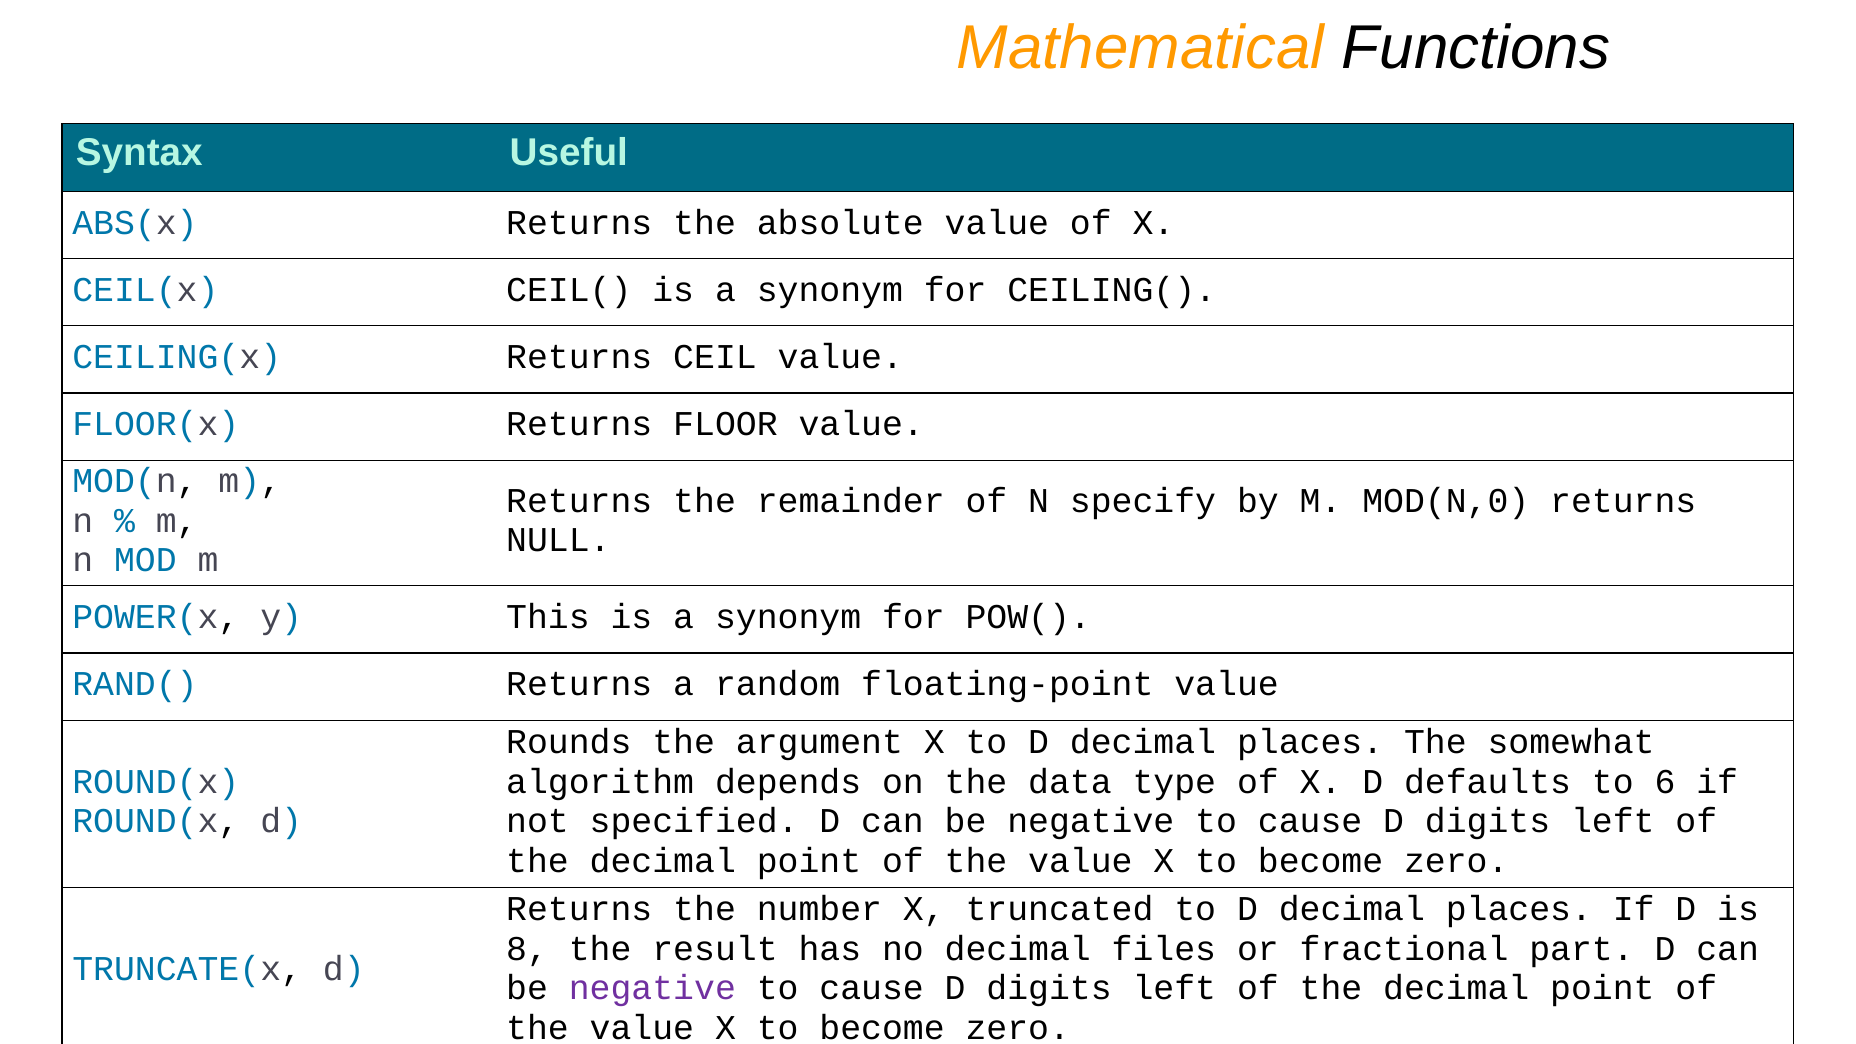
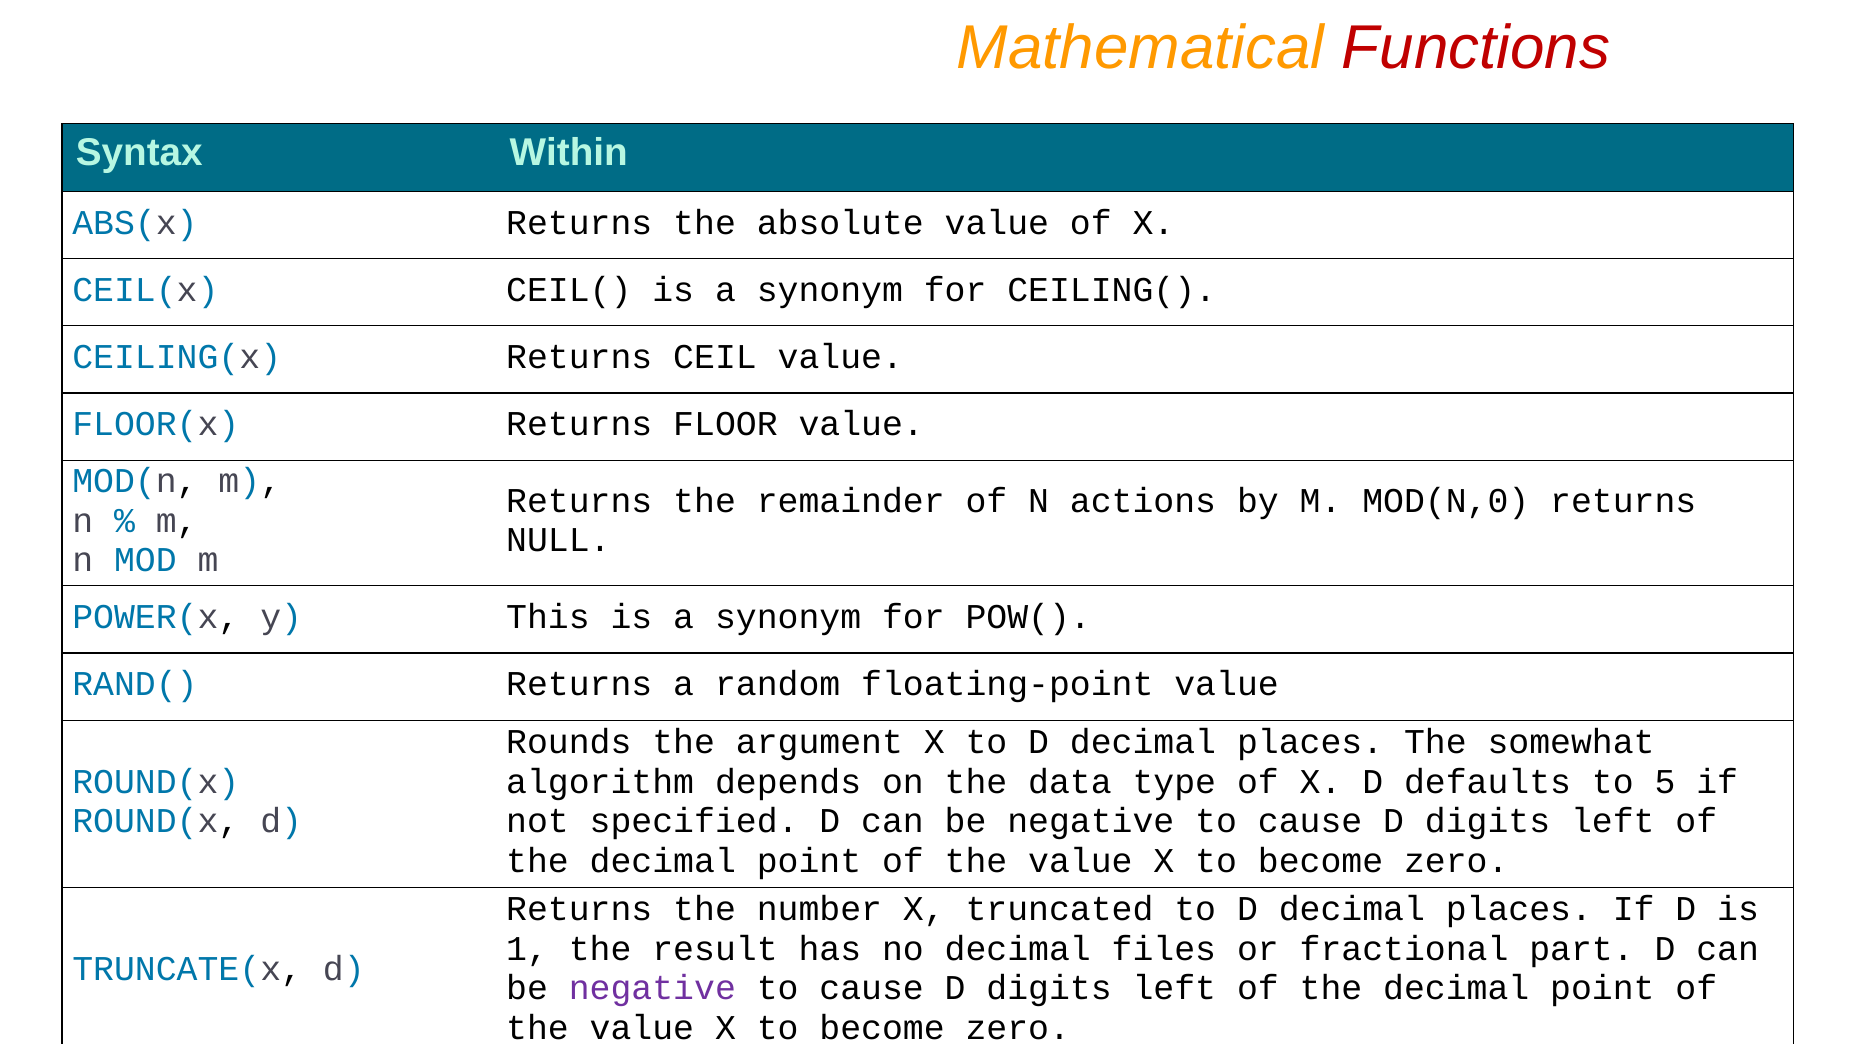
Functions colour: black -> red (1476, 48)
Useful: Useful -> Within (569, 153)
specify: specify -> actions (1143, 501)
6: 6 -> 5 (1665, 782)
8: 8 -> 1 (527, 949)
